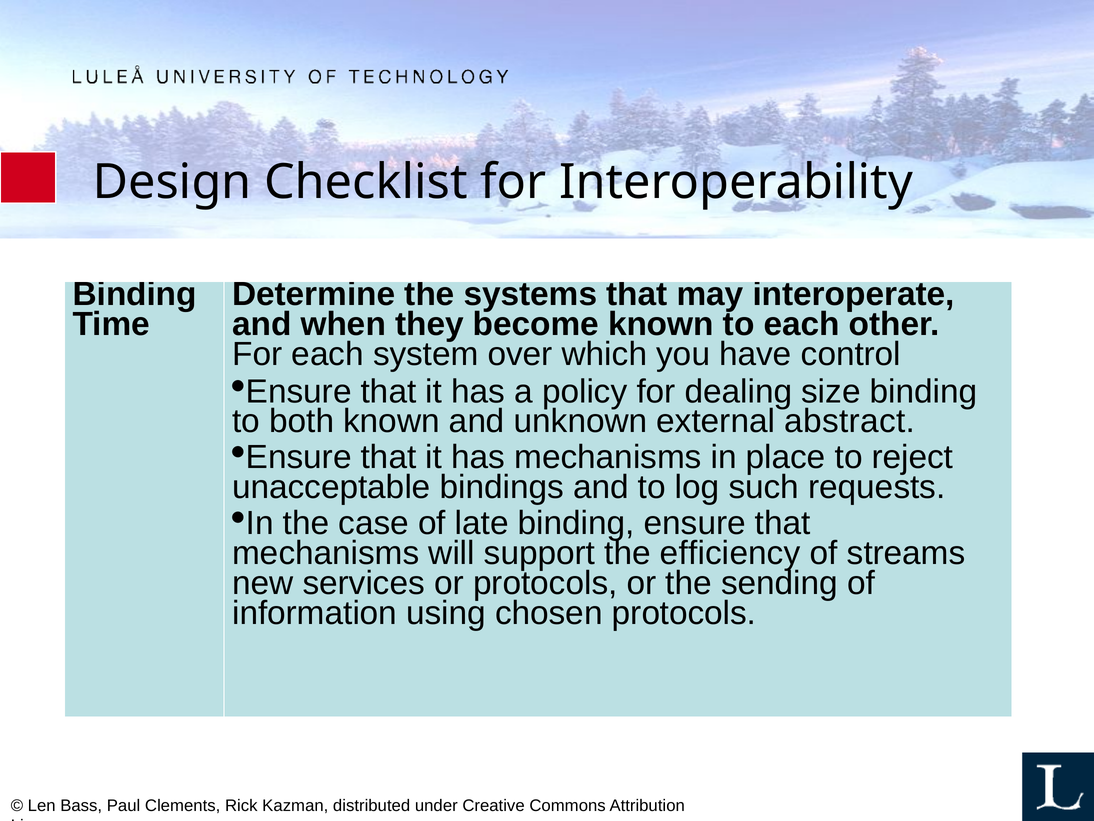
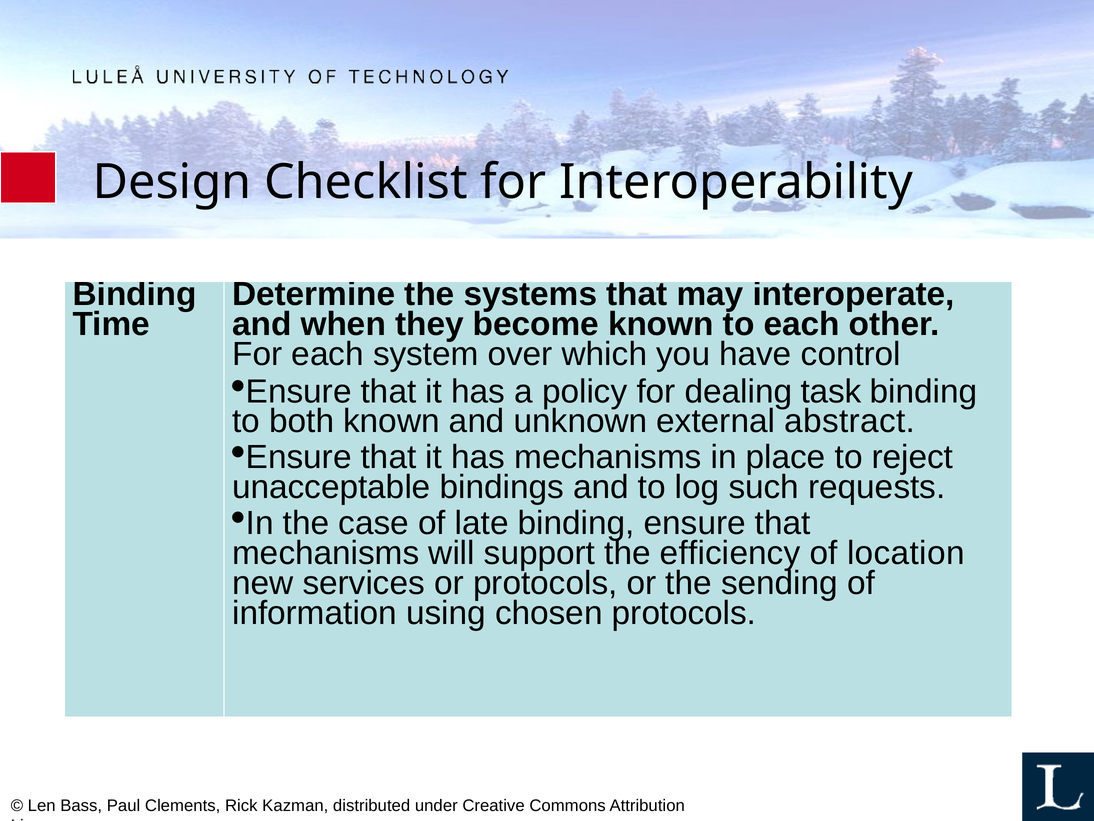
size: size -> task (831, 391)
streams: streams -> location (906, 553)
